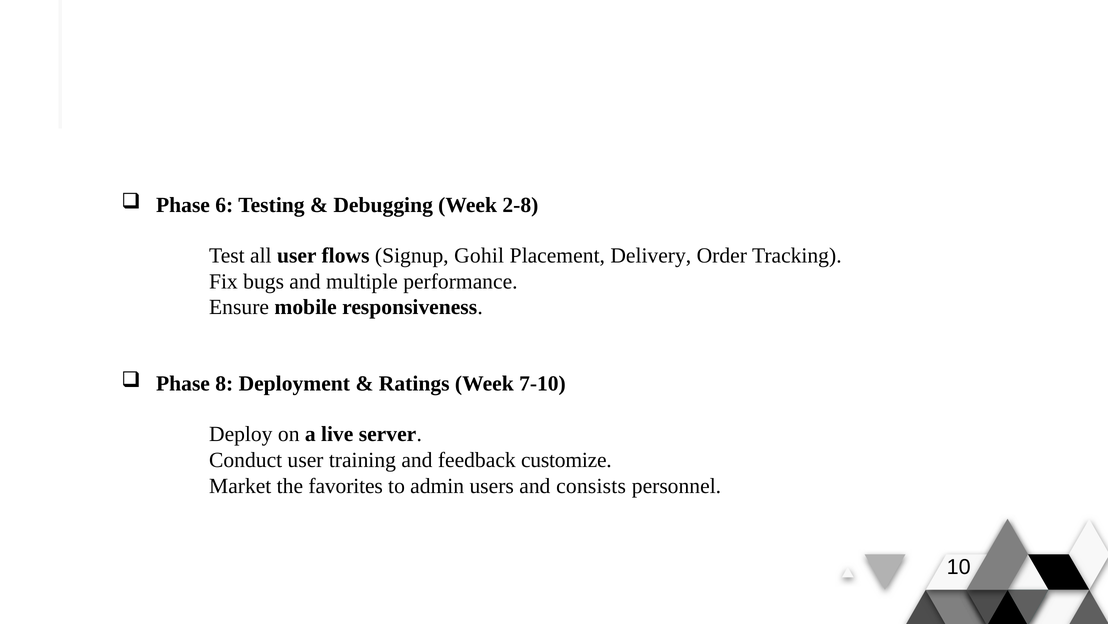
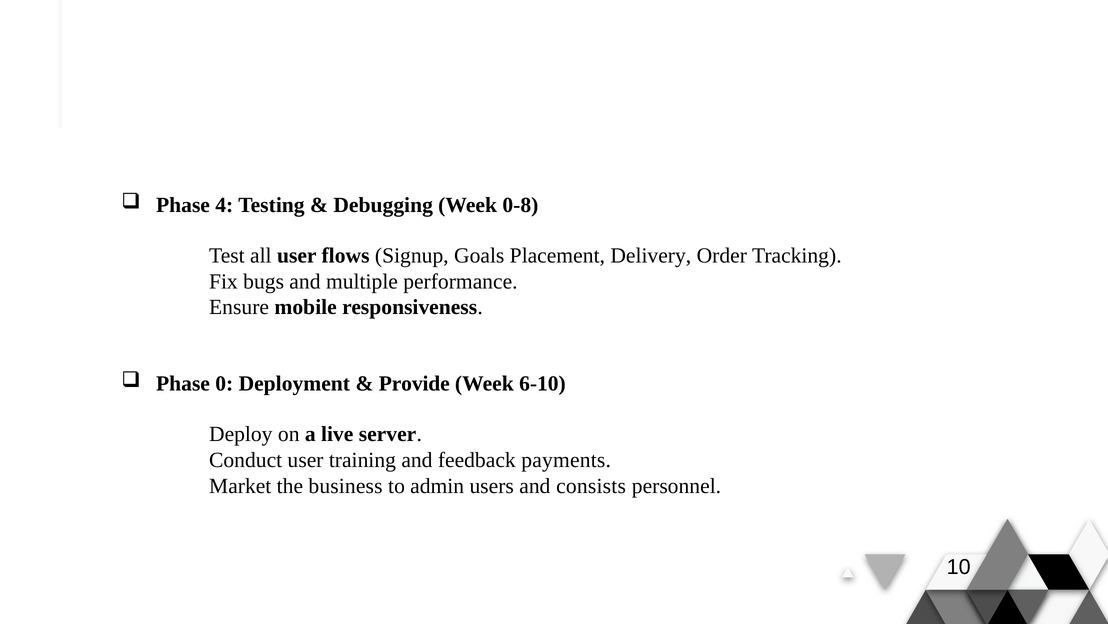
6: 6 -> 4 (224, 205)
2-8: 2-8 -> 0-8 (520, 205)
Gohil: Gohil -> Goals (479, 255)
8: 8 -> 0 (224, 383)
Ratings: Ratings -> Provide (414, 383)
7-10: 7-10 -> 6-10 (542, 383)
customize: customize -> payments (566, 460)
favorites: favorites -> business (346, 485)
